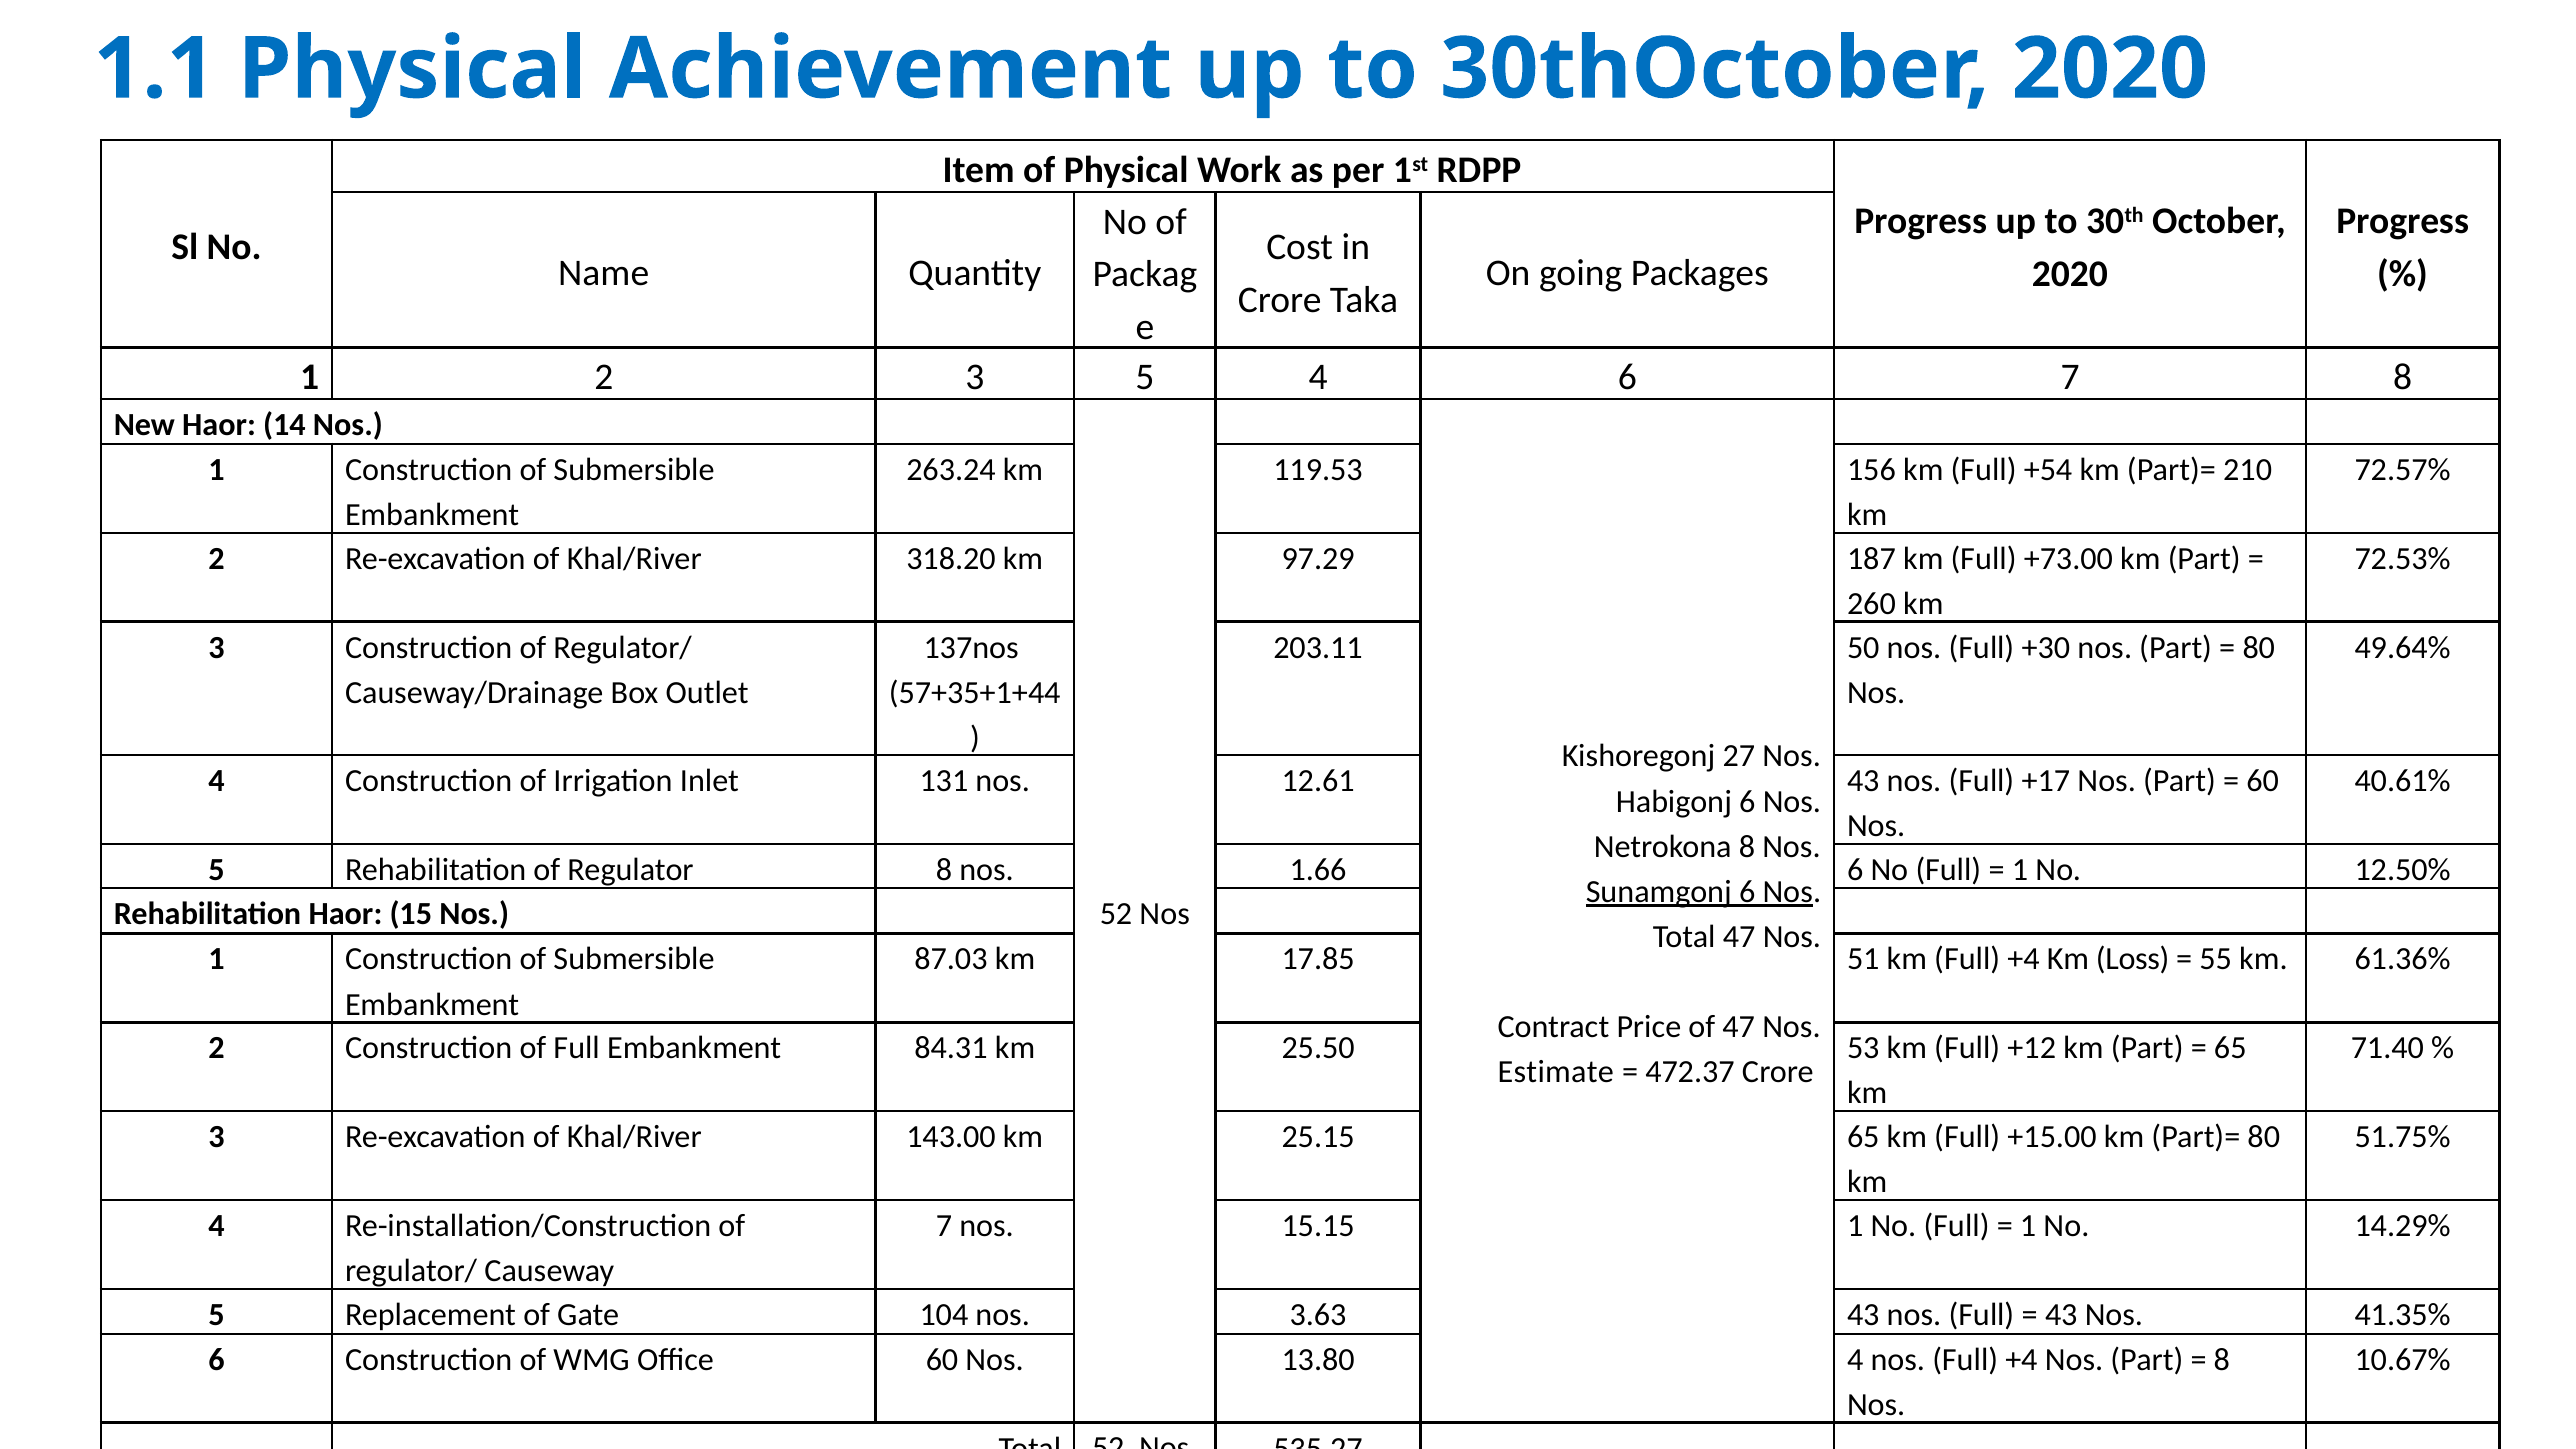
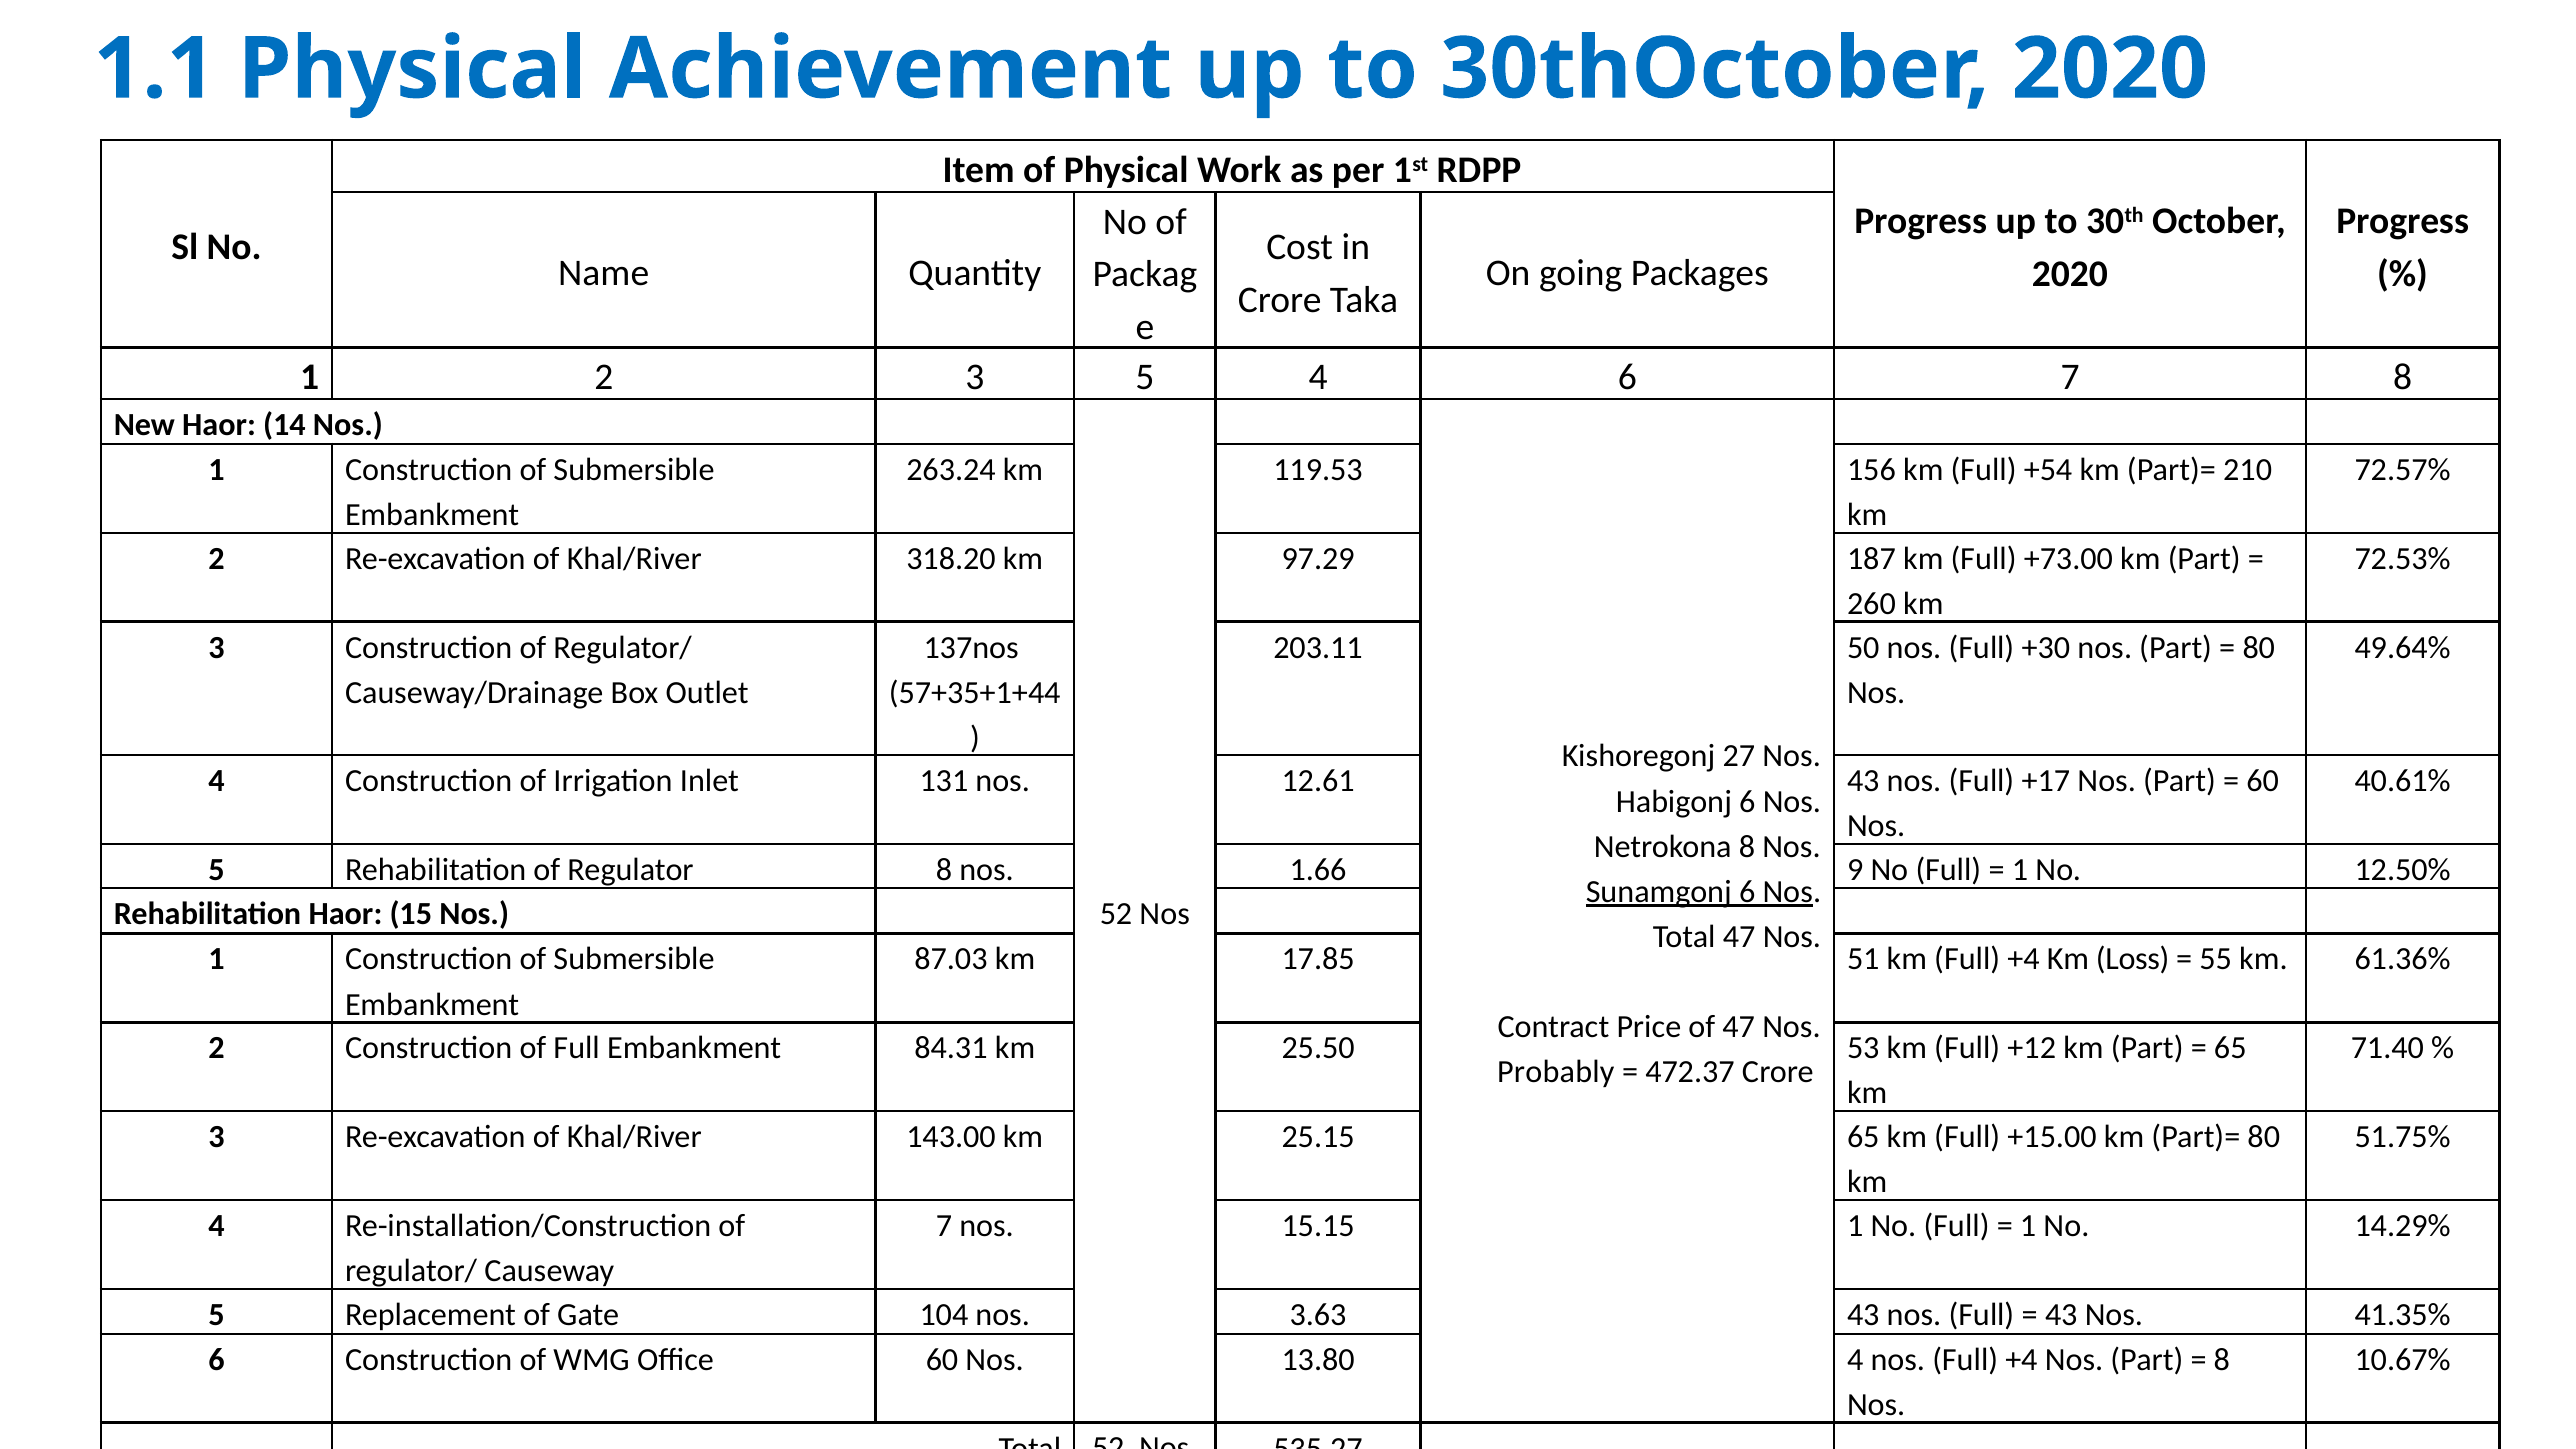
1.66 6: 6 -> 9 (1855, 870)
Estimate: Estimate -> Probably (1556, 1072)
